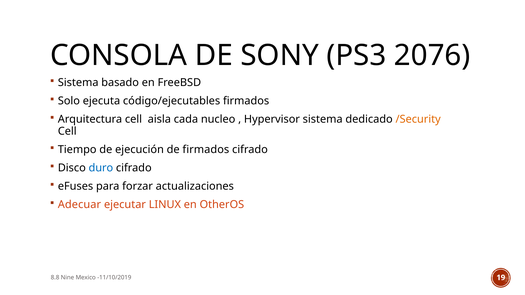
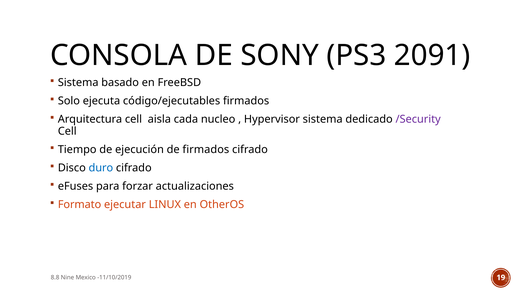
2076: 2076 -> 2091 (432, 55)
/Security colour: orange -> purple (418, 119)
Adecuar: Adecuar -> Formato (80, 205)
